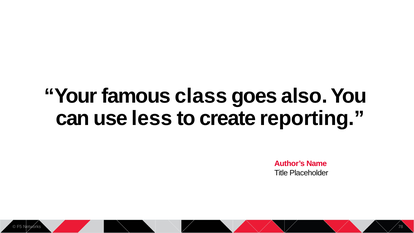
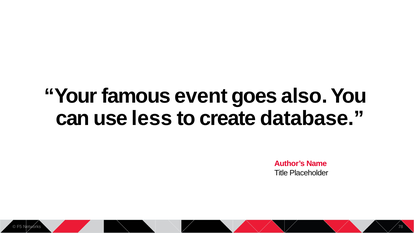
class: class -> event (201, 96)
reporting: reporting -> database (312, 118)
